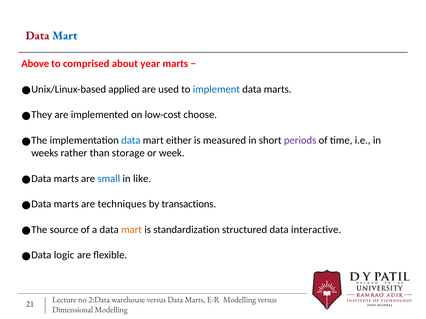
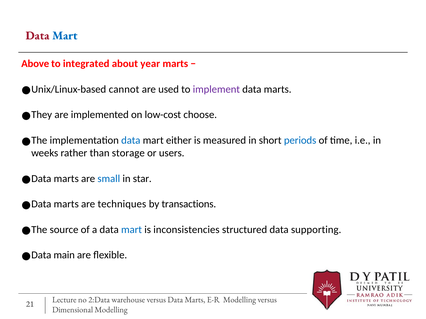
comprised: comprised -> integrated (86, 64)
applied: applied -> cannot (124, 89)
implement colour: blue -> purple (216, 89)
periods colour: purple -> blue (300, 140)
week: week -> users (172, 153)
like: like -> star (142, 179)
mart colour: orange -> blue (132, 230)
standardization: standardization -> inconsistencies (186, 230)
interactive: interactive -> supporting (316, 230)
logic: logic -> main (64, 255)
